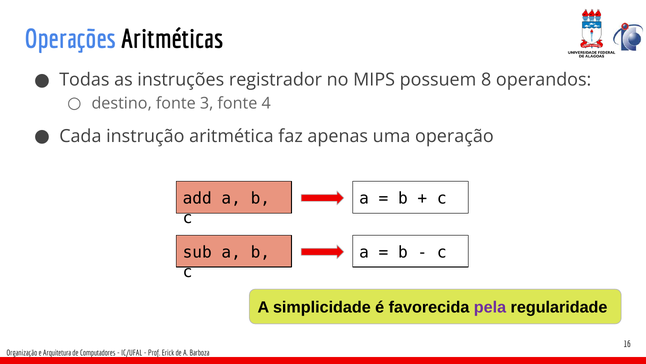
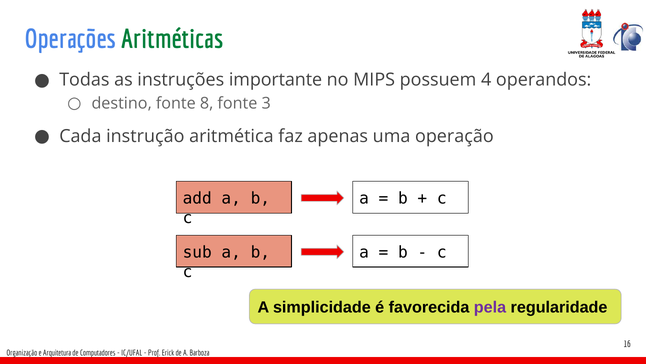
Aritméticas colour: black -> green (172, 39)
registrador: registrador -> importante (276, 80)
8: 8 -> 4 (486, 80)
3: 3 -> 8 (207, 103)
4: 4 -> 3 (266, 103)
